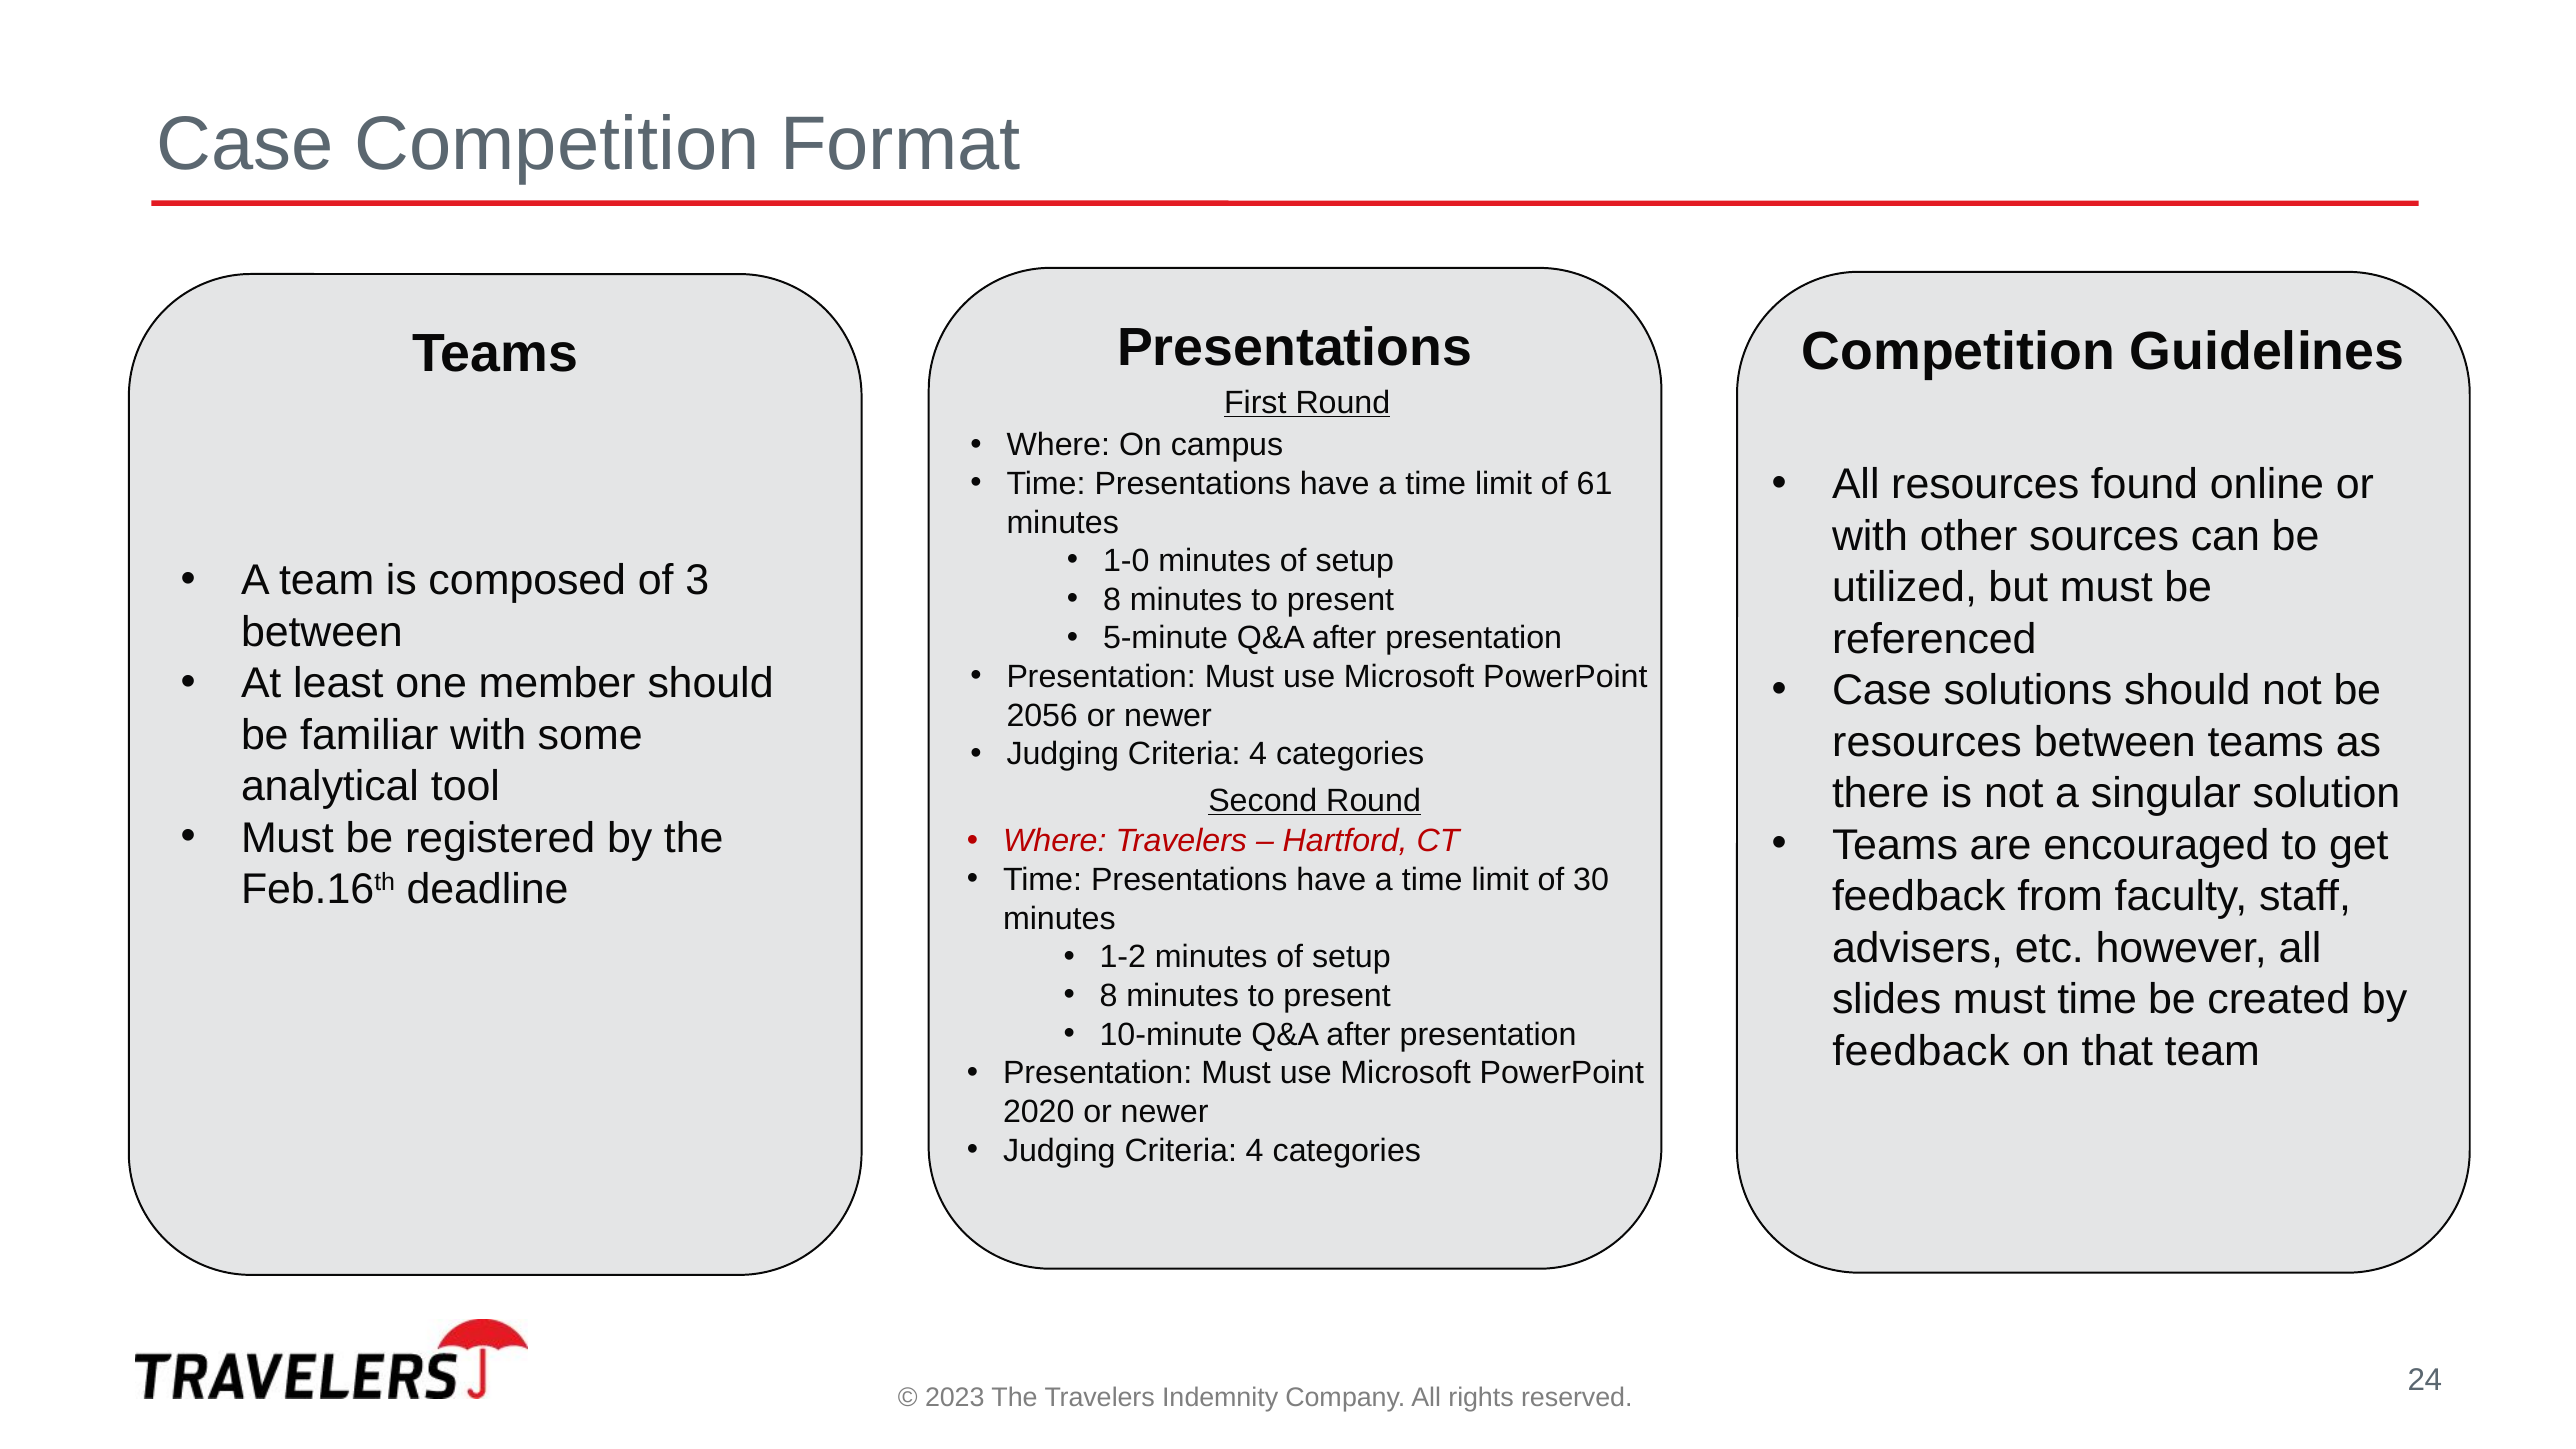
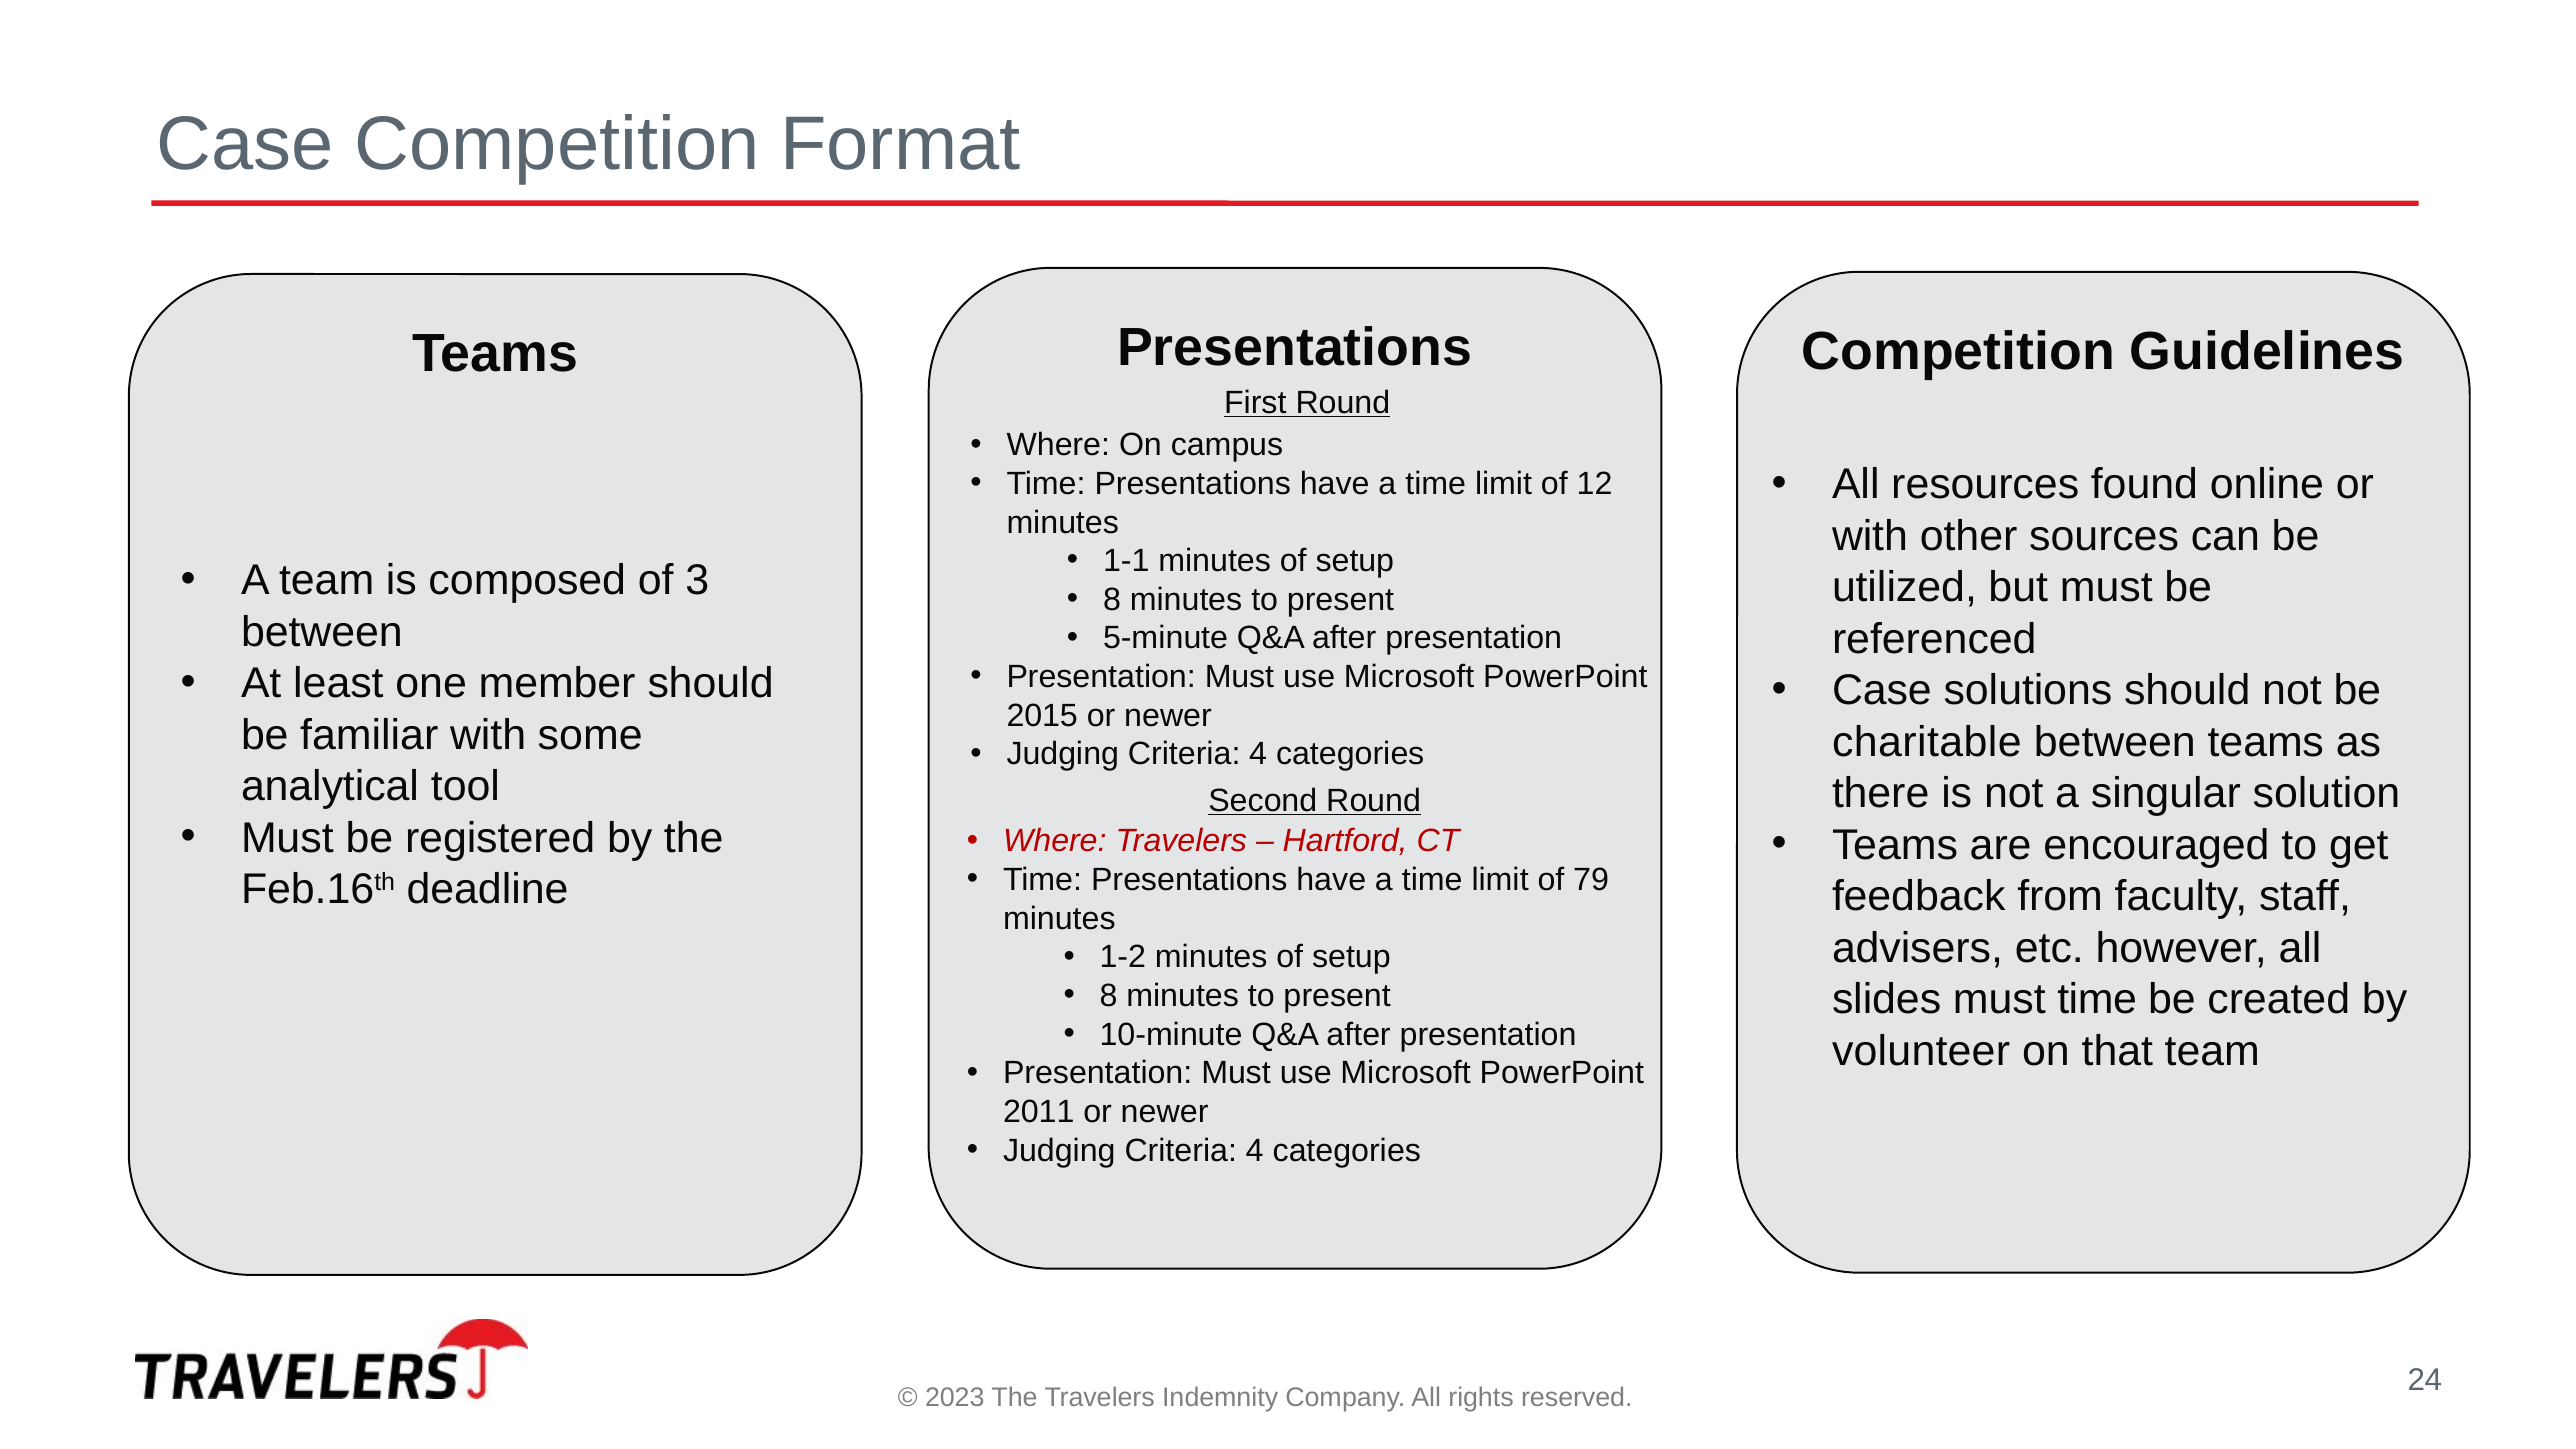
61: 61 -> 12 (1595, 484)
1-0: 1-0 -> 1-1 (1126, 561)
2056: 2056 -> 2015 (1042, 716)
resources: resources -> charitable (1927, 742)
30: 30 -> 79 (1591, 880)
feedback: feedback -> volunteer (1921, 1051)
2020: 2020 -> 2011 (1039, 1112)
